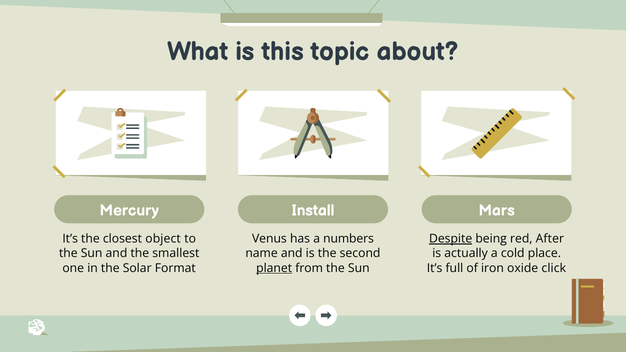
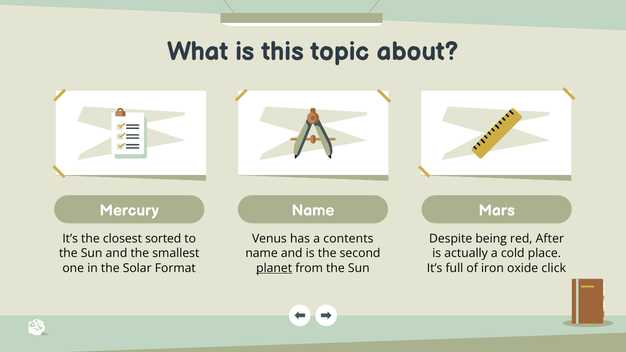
Mercury Install: Install -> Name (313, 210)
object: object -> sorted (163, 239)
numbers: numbers -> contents (348, 239)
Despite underline: present -> none (451, 239)
